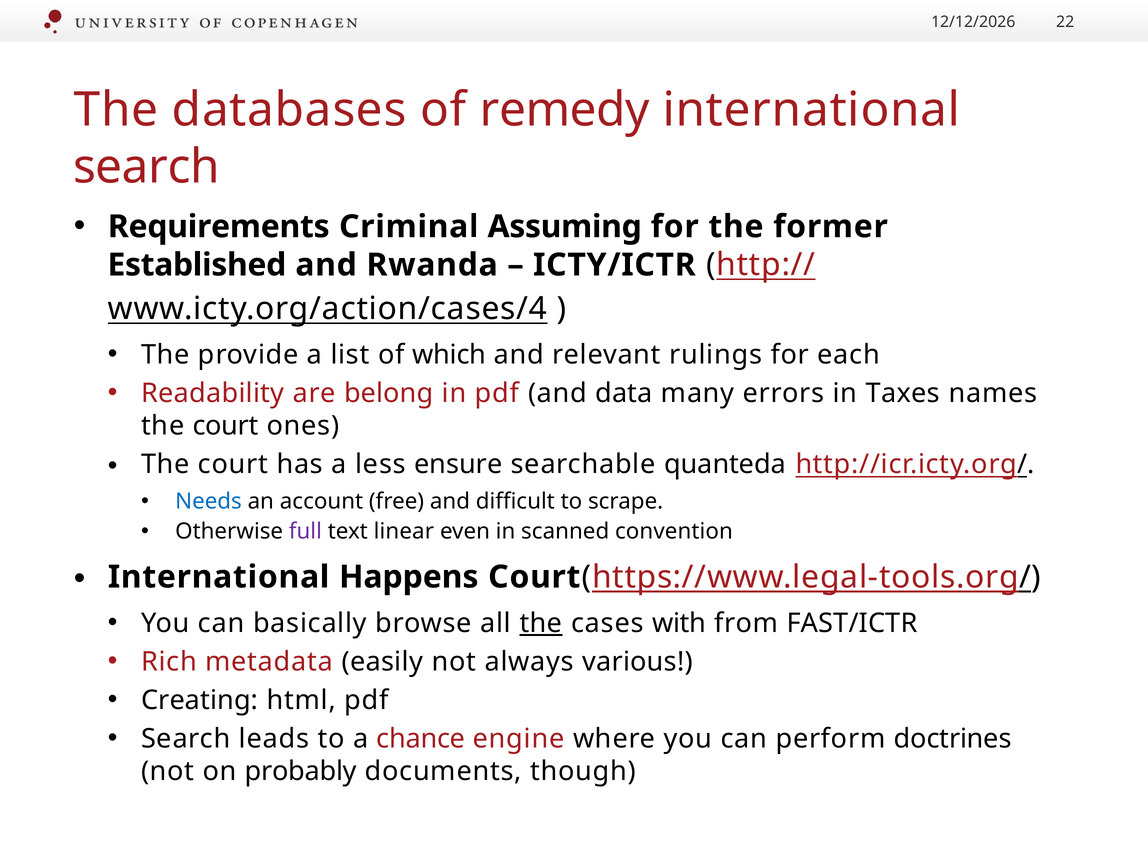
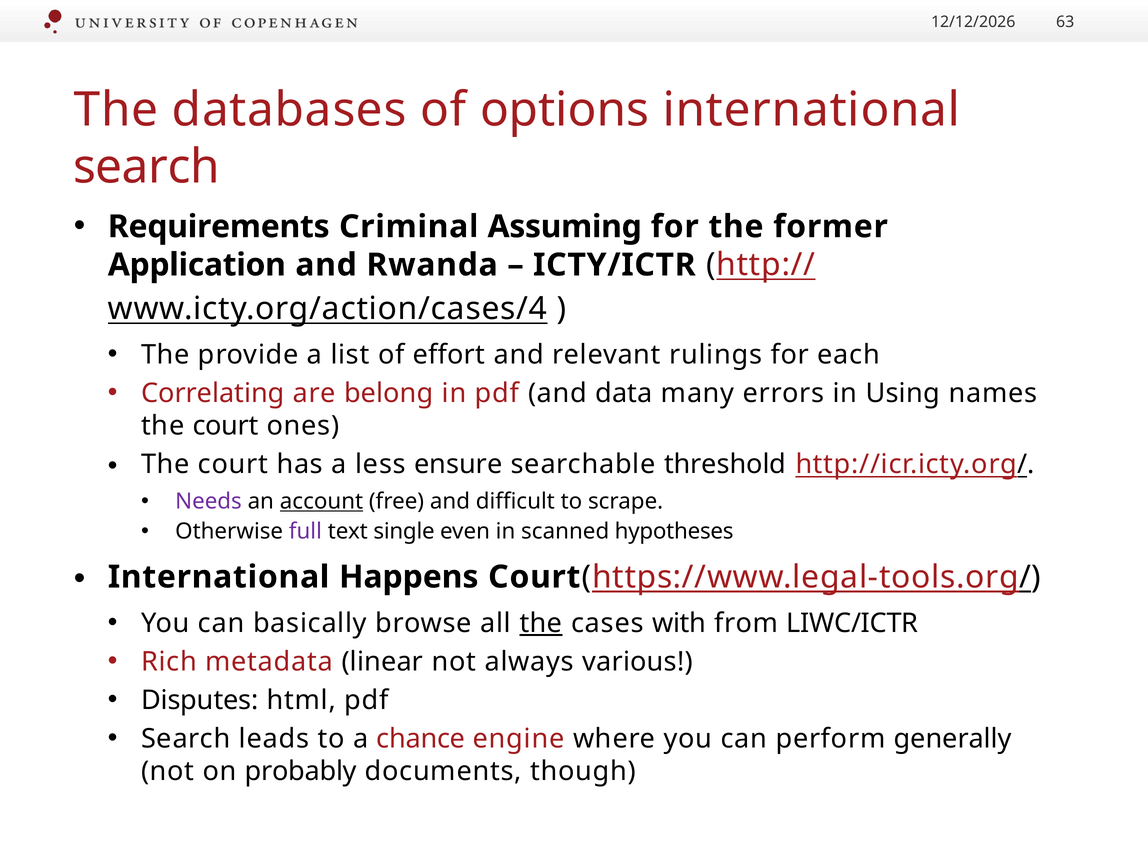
22: 22 -> 63 (1065, 22)
remedy: remedy -> options (565, 110)
Established: Established -> Application (197, 265)
which: which -> effort (449, 355)
Readability: Readability -> Correlating (213, 393)
Taxes: Taxes -> Using (903, 393)
quanteda: quanteda -> threshold (725, 464)
Needs colour: blue -> purple (208, 501)
account underline: none -> present (321, 501)
linear: linear -> single (404, 531)
convention: convention -> hypotheses (674, 531)
FAST/ICTR: FAST/ICTR -> LIWC/ICTR (852, 623)
easily: easily -> linear (382, 662)
Creating: Creating -> Disputes (200, 700)
doctrines: doctrines -> generally (953, 739)
